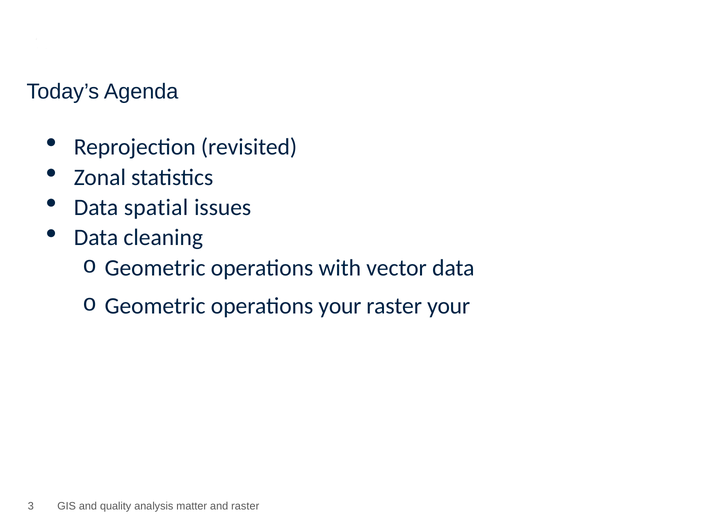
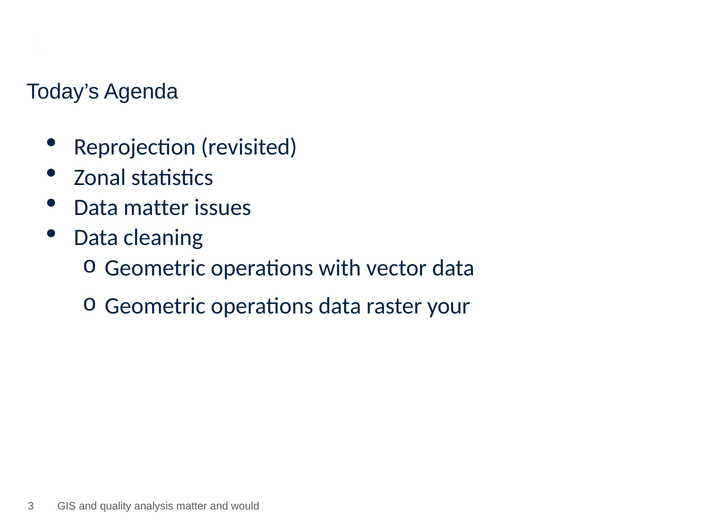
Data spatial: spatial -> matter (156, 208)
operations your: your -> data (340, 306)
and raster: raster -> would (245, 506)
